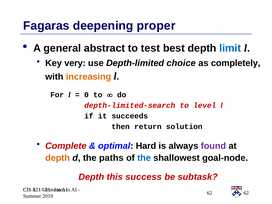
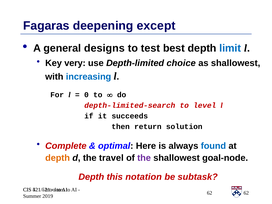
proper: proper -> except (156, 26)
abstract: abstract -> designs (104, 48)
as completely: completely -> shallowest (236, 63)
increasing colour: orange -> blue (89, 77)
Hard: Hard -> Here (146, 146)
found colour: purple -> blue (213, 146)
paths: paths -> travel (111, 158)
the colour: blue -> purple (144, 158)
success: success -> notation (144, 177)
